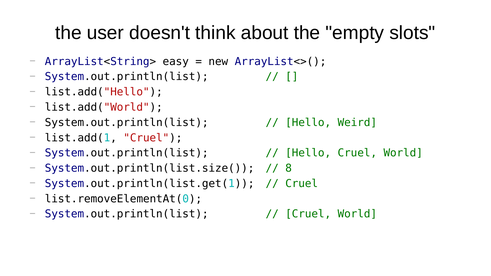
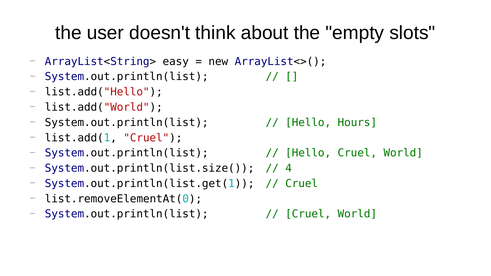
Weird: Weird -> Hours (357, 123)
8: 8 -> 4 (289, 168)
